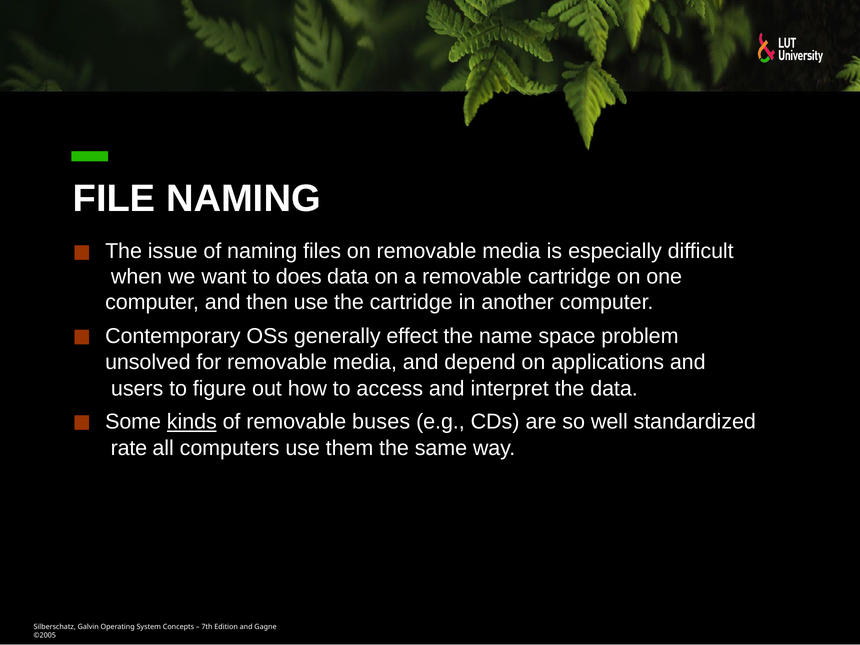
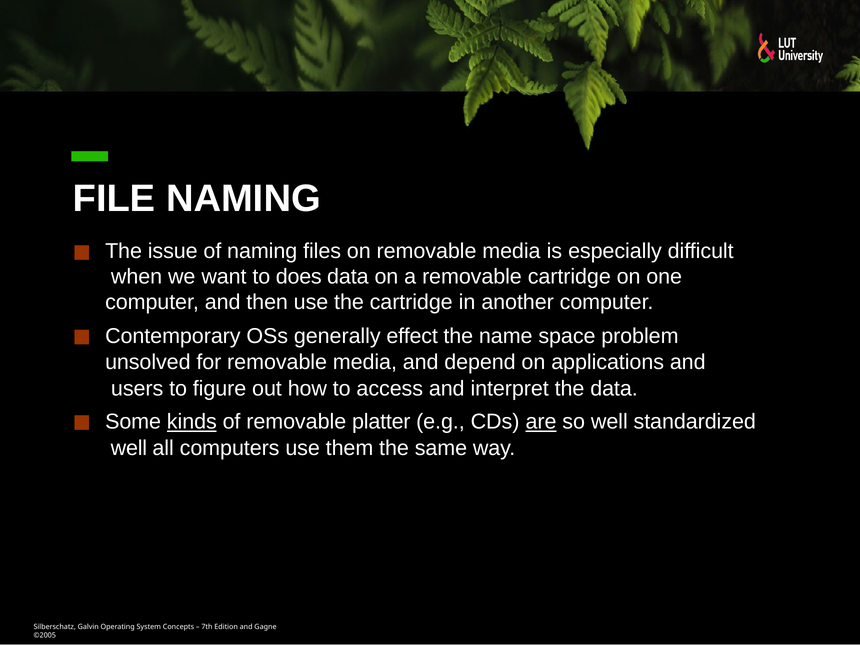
buses: buses -> platter (381, 422)
are underline: none -> present (541, 422)
rate: rate -> well (129, 448)
